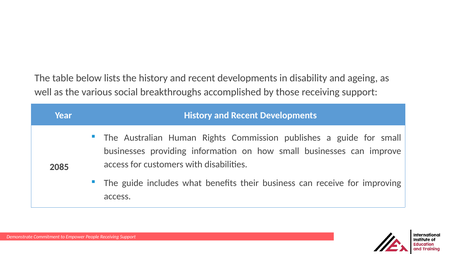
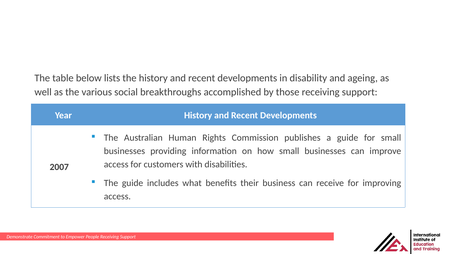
2085: 2085 -> 2007 (59, 167)
